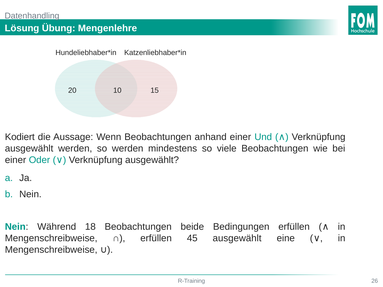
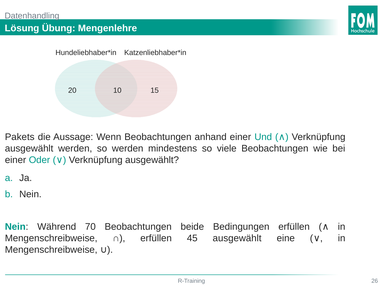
Kodiert: Kodiert -> Pakets (20, 137)
18: 18 -> 70 (90, 227)
